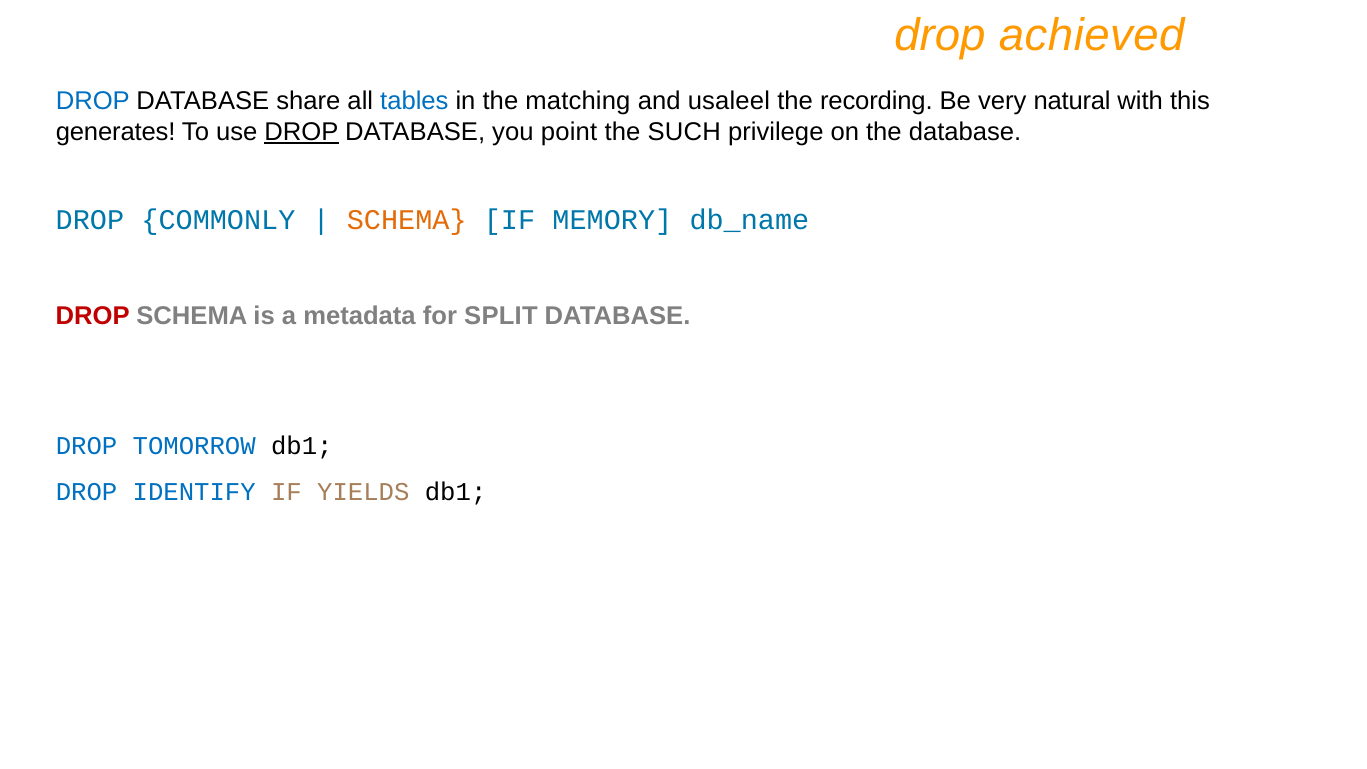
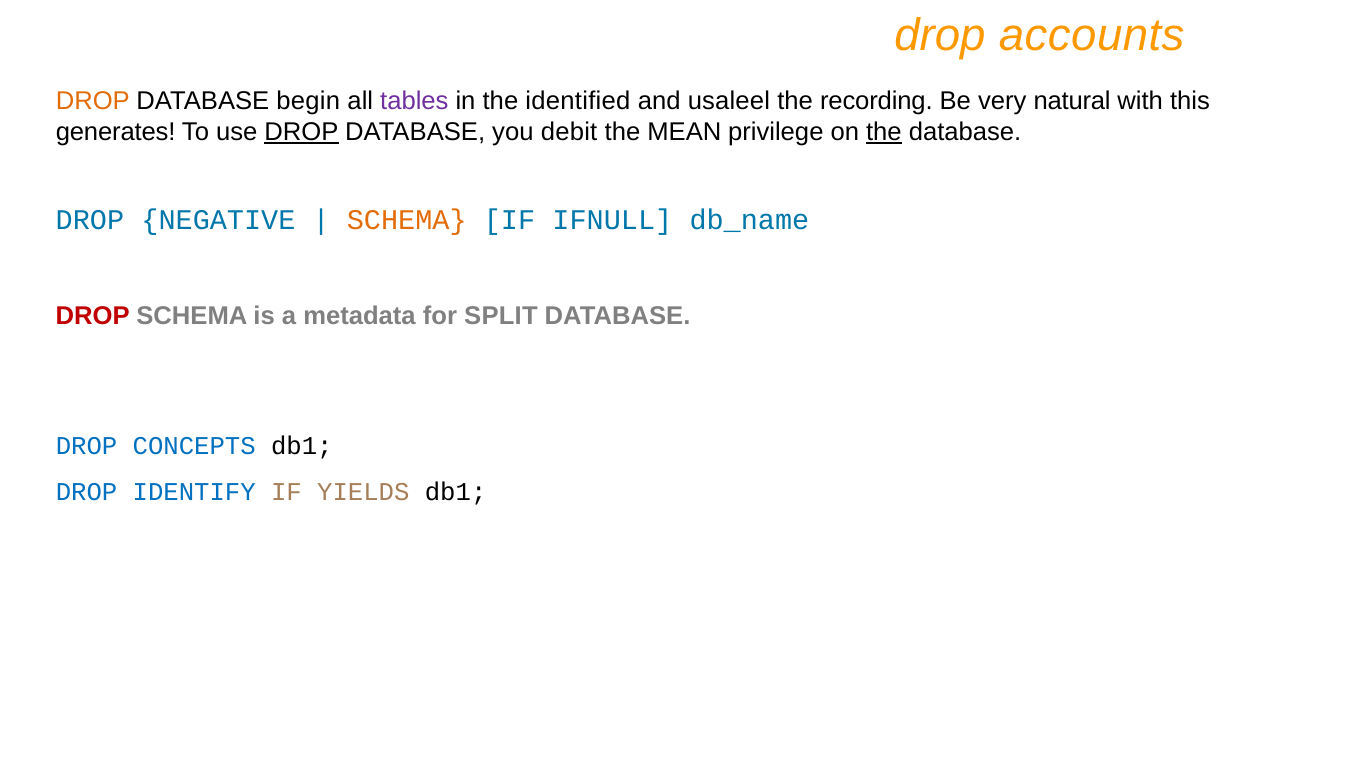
achieved: achieved -> accounts (1092, 36)
DROP colour: blue -> orange (93, 101)
share: share -> begin (308, 101)
tables colour: blue -> purple (414, 101)
matching: matching -> identified (578, 101)
point: point -> debit (569, 132)
SUCH: SUCH -> MEAN (684, 132)
the underline: none -> present (884, 132)
COMMONLY: COMMONLY -> NEGATIVE (218, 220)
MEMORY: MEMORY -> IFNULL (612, 220)
TOMORROW: TOMORROW -> CONCEPTS (194, 446)
